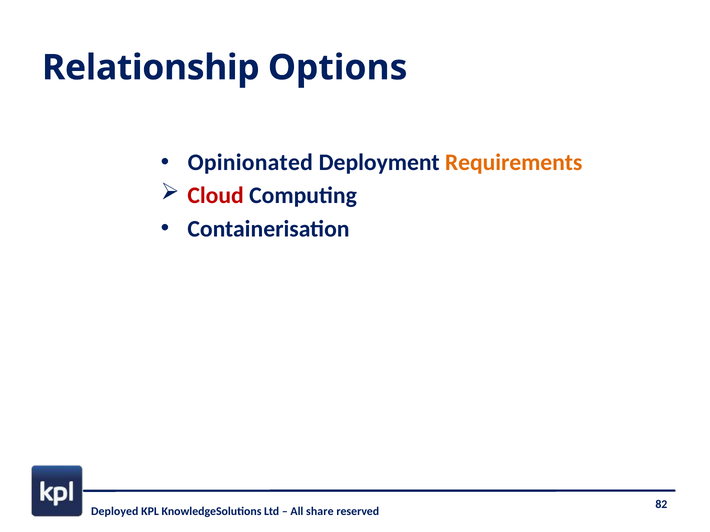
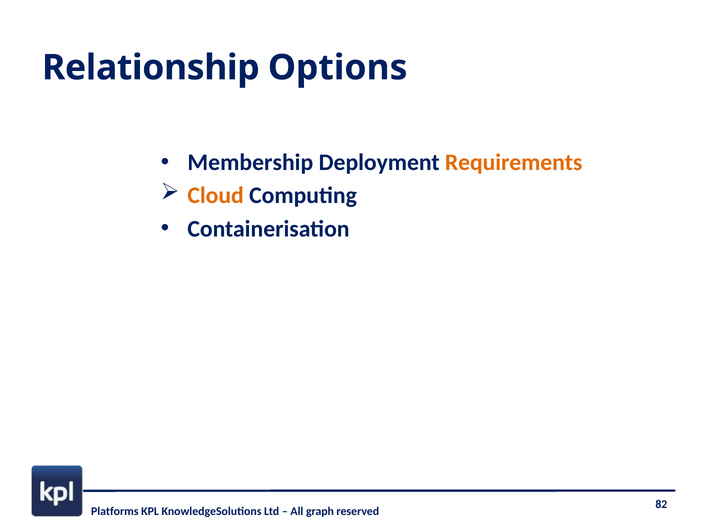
Opinionated: Opinionated -> Membership (250, 163)
Cloud colour: red -> orange (216, 196)
Deployed: Deployed -> Platforms (115, 512)
share: share -> graph (320, 512)
